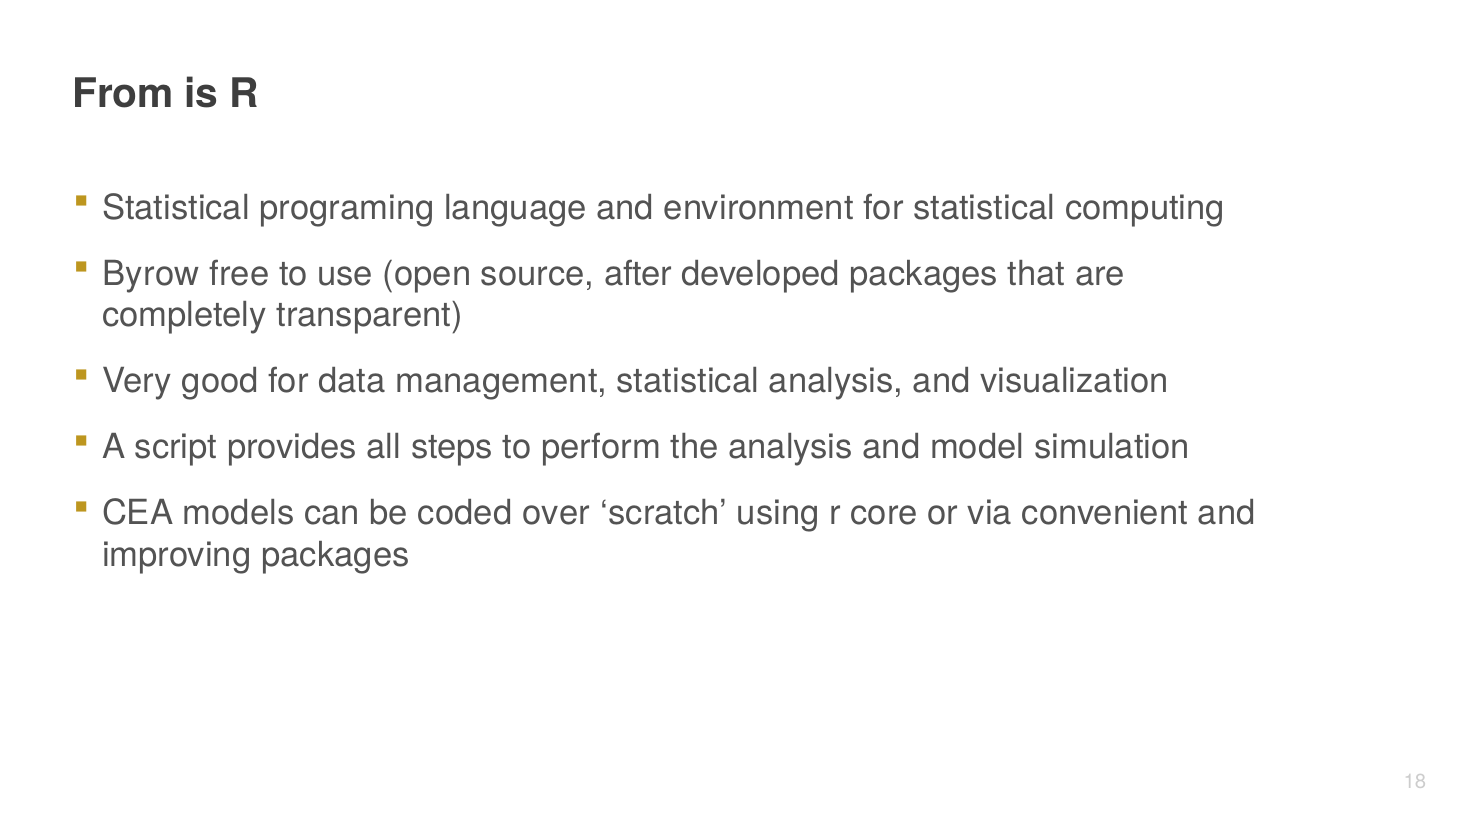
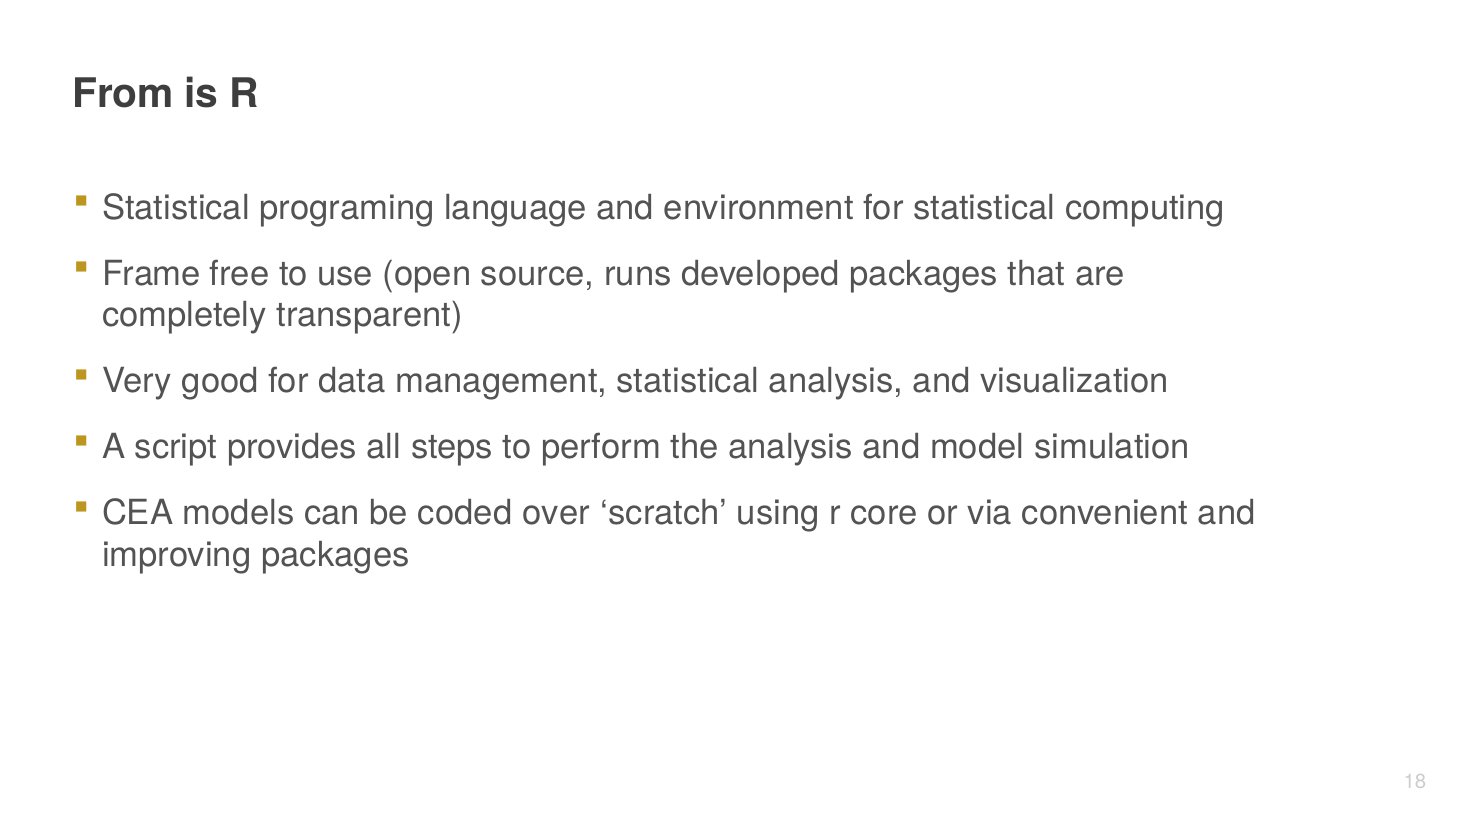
Byrow: Byrow -> Frame (151, 274)
after: after -> runs (638, 274)
